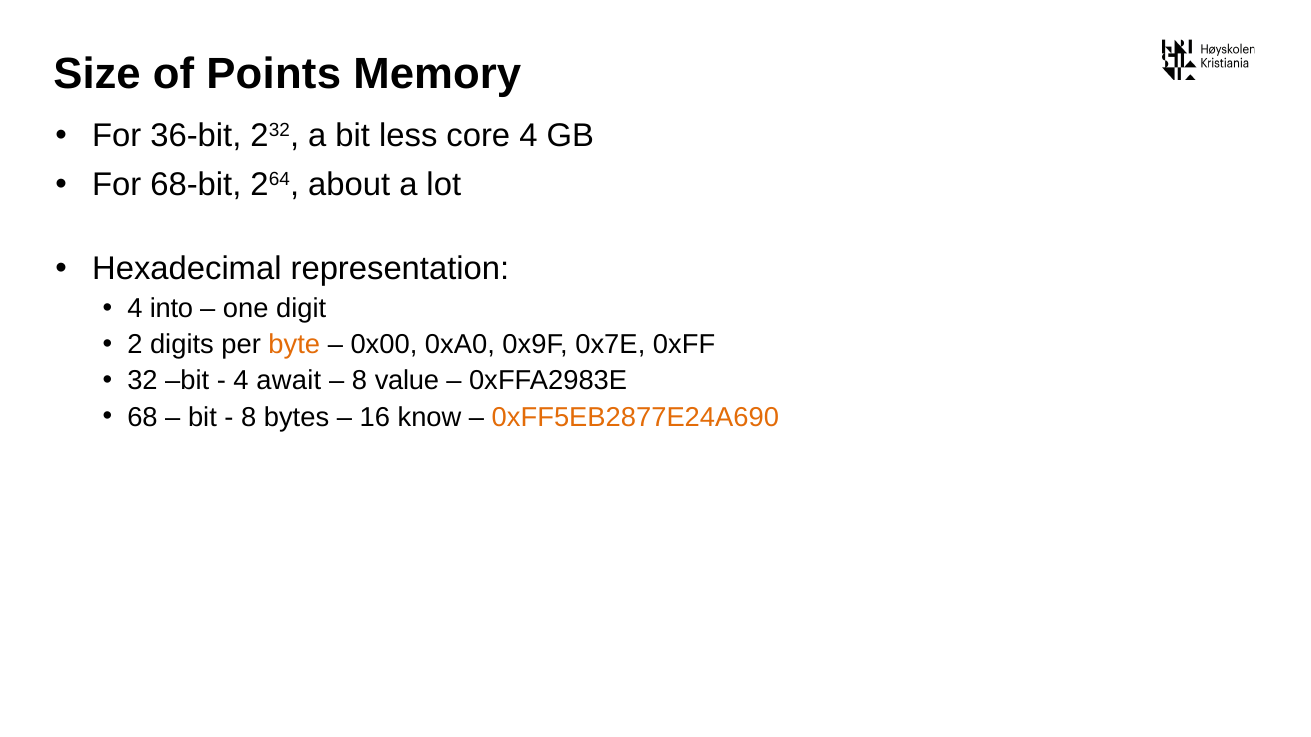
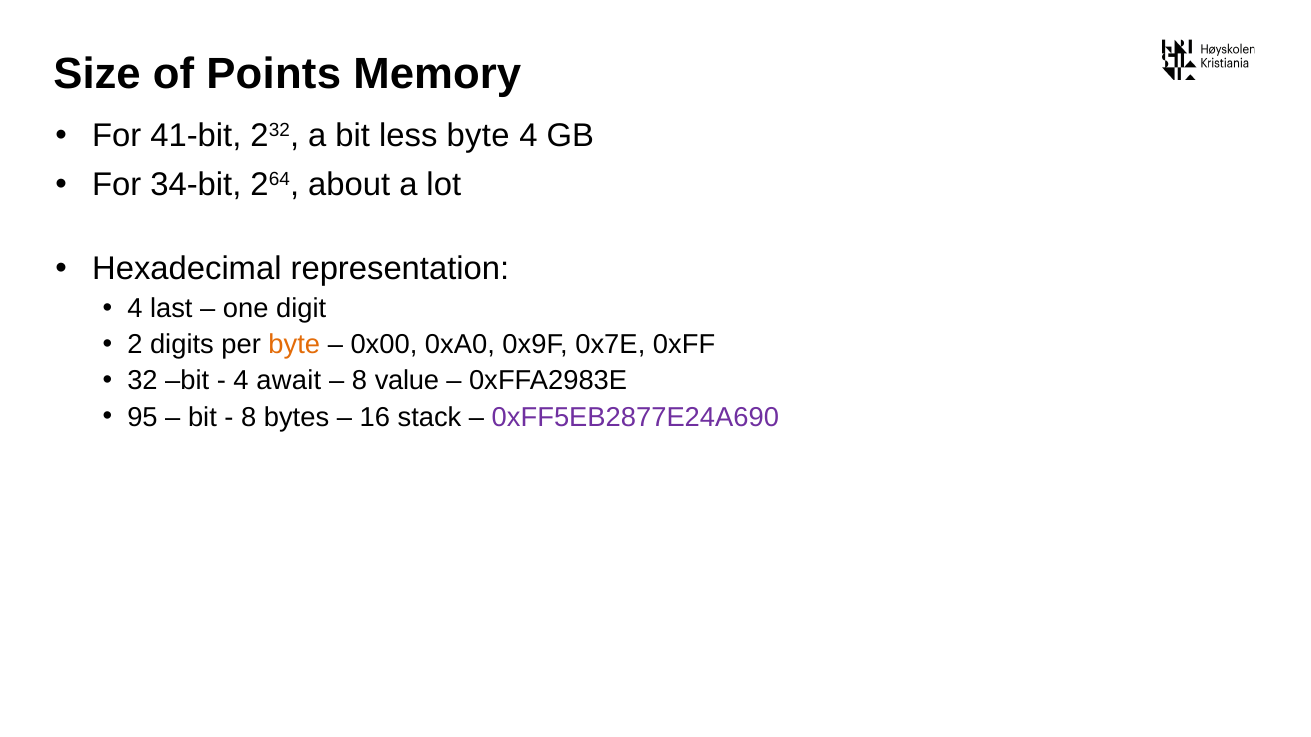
36-bit: 36-bit -> 41-bit (196, 136)
less core: core -> byte (478, 136)
68-bit: 68-bit -> 34-bit (196, 185)
into: into -> last (171, 308)
68: 68 -> 95 (142, 417)
know: know -> stack (429, 417)
0xFF5EB2877E24A690 colour: orange -> purple (635, 417)
